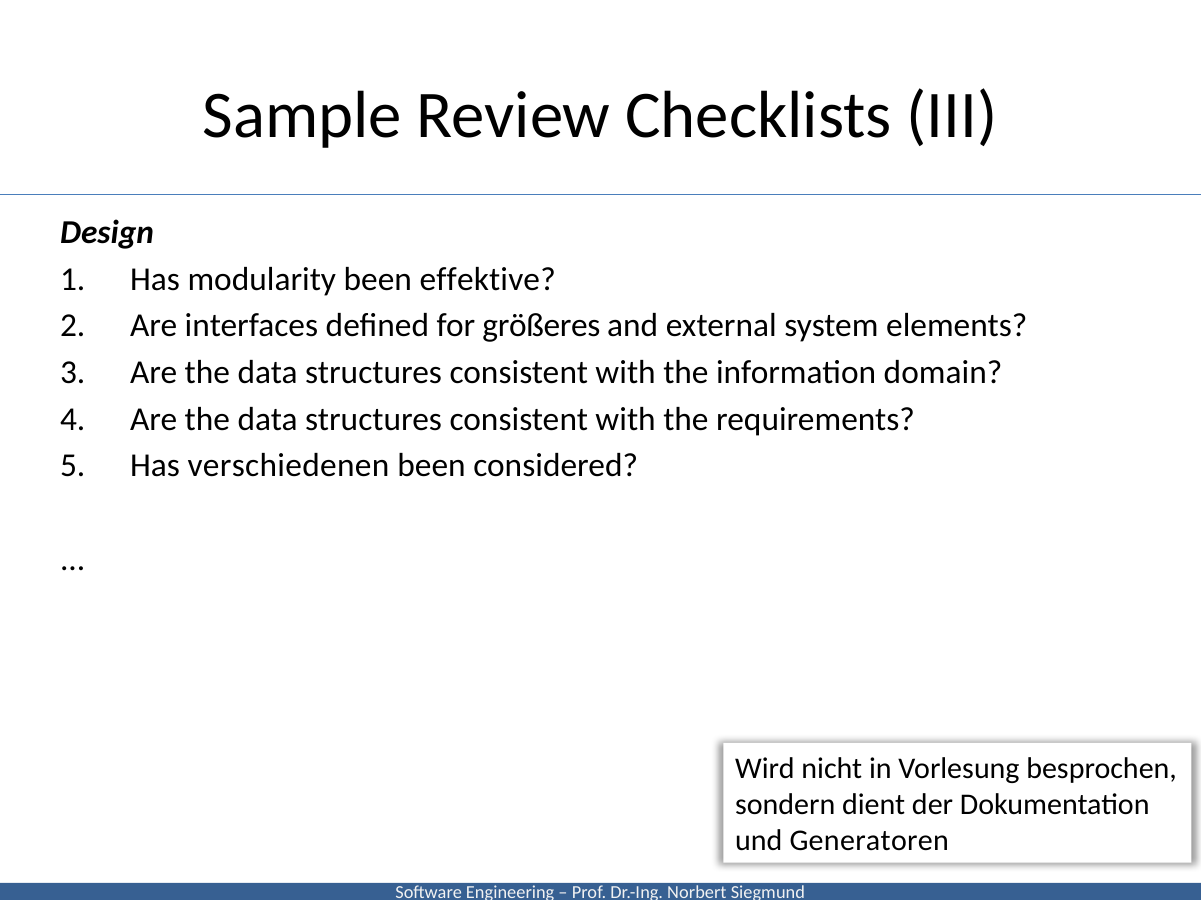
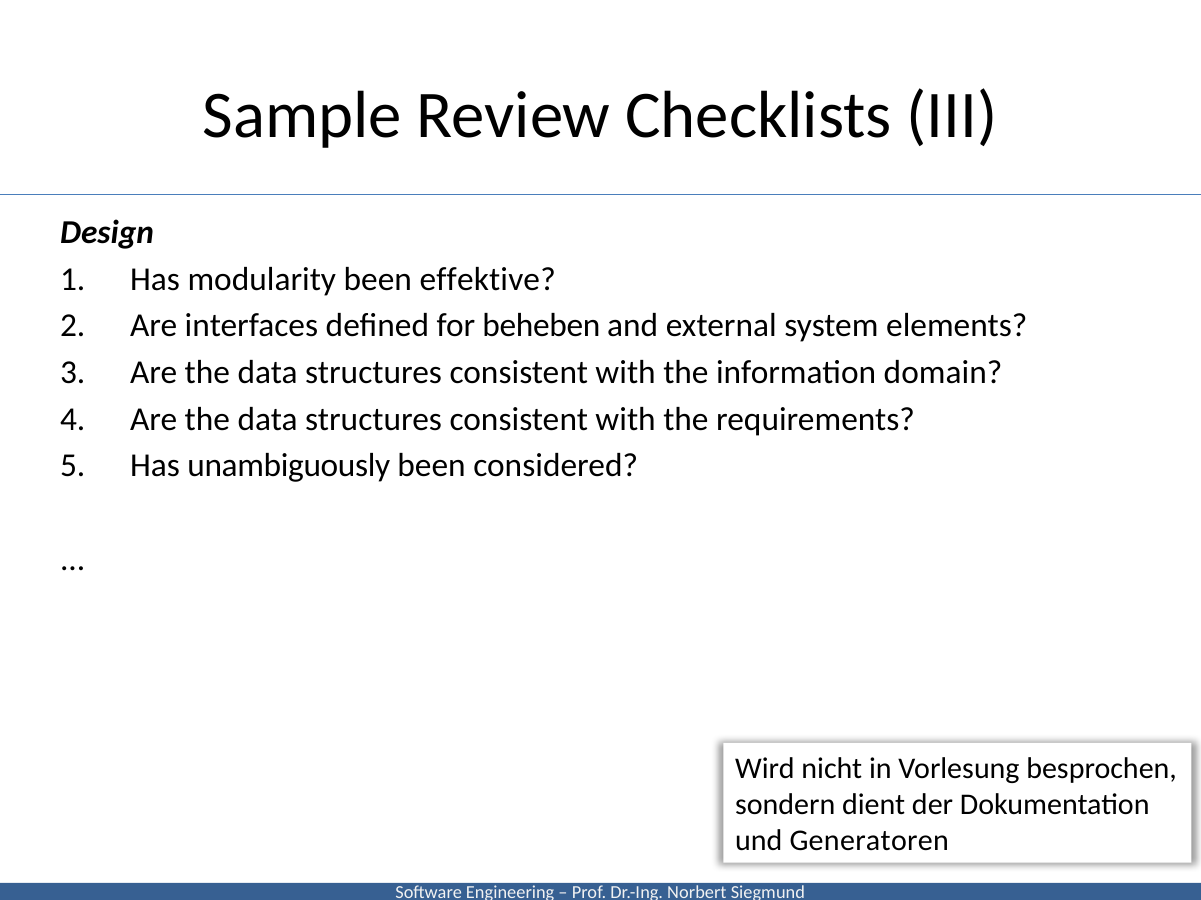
größeres: größeres -> beheben (541, 326)
verschiedenen: verschiedenen -> unambiguously (289, 466)
